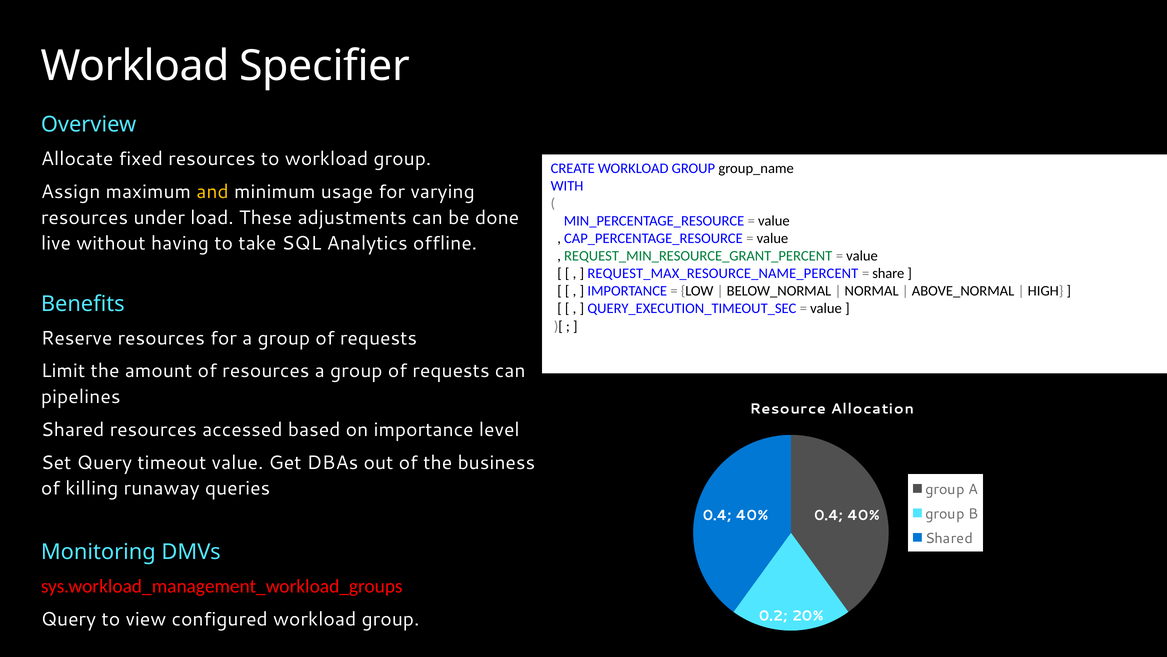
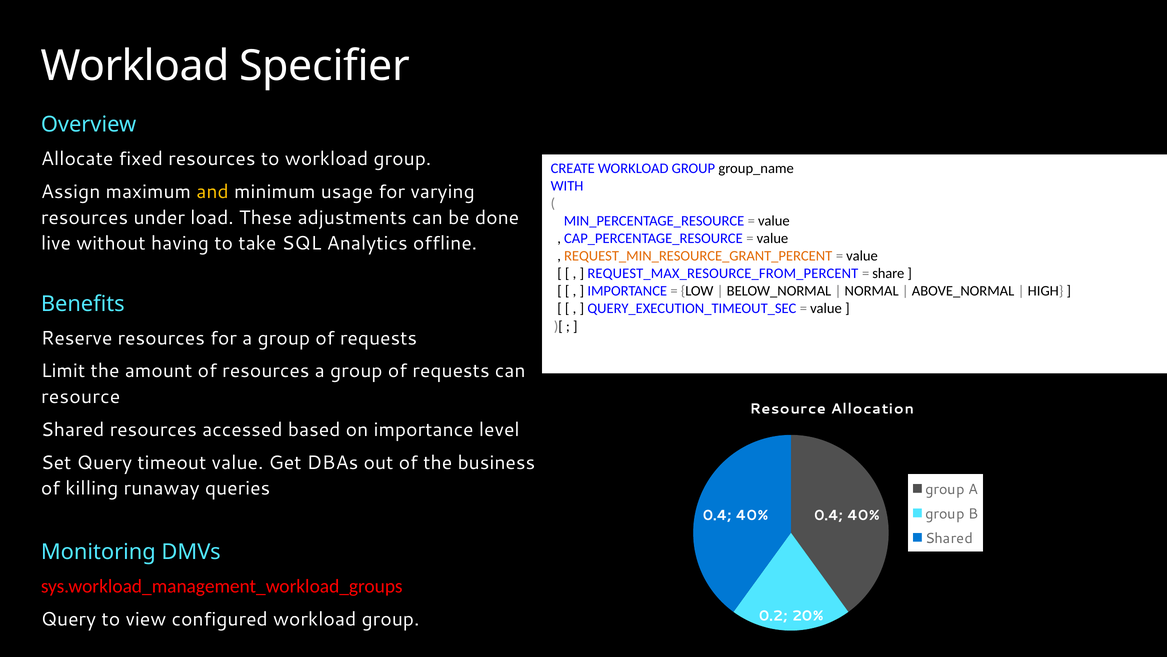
REQUEST_MIN_RESOURCE_GRANT_PERCENT colour: green -> orange (698, 256)
REQUEST_MAX_RESOURCE_NAME_PERCENT: REQUEST_MAX_RESOURCE_NAME_PERCENT -> REQUEST_MAX_RESOURCE_FROM_PERCENT (723, 273)
pipelines: pipelines -> resource (81, 396)
